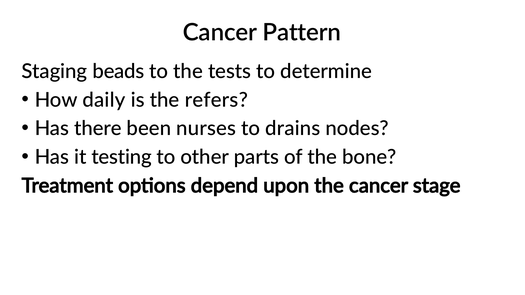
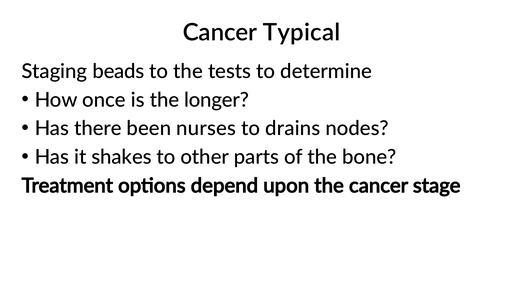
Pattern: Pattern -> Typical (302, 33)
daily: daily -> once (104, 100)
refers: refers -> longer (217, 100)
testing: testing -> shakes (122, 157)
